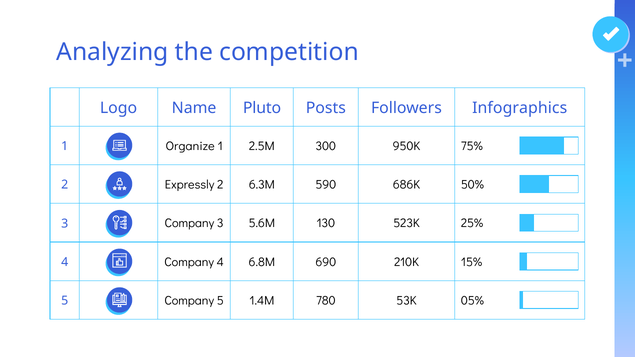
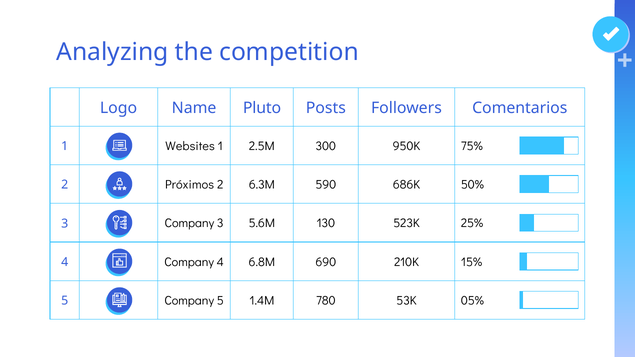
Infographics: Infographics -> Comentarios (520, 108)
Organize: Organize -> Websites (190, 146)
Expressly: Expressly -> Próximos (190, 185)
